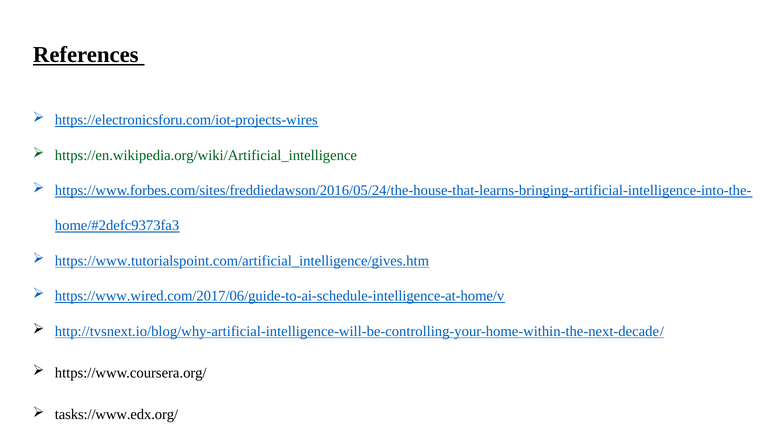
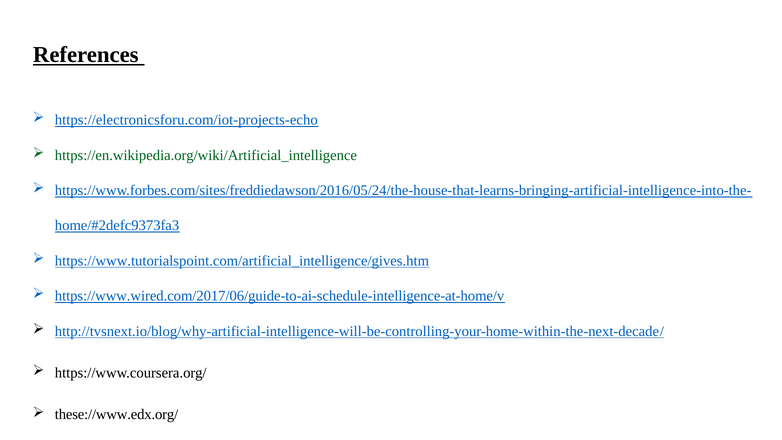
https://electronicsforu.com/iot-projects-wires: https://electronicsforu.com/iot-projects-wires -> https://electronicsforu.com/iot-projects-echo (186, 120)
tasks://www.edx.org/: tasks://www.edx.org/ -> these://www.edx.org/ (117, 414)
